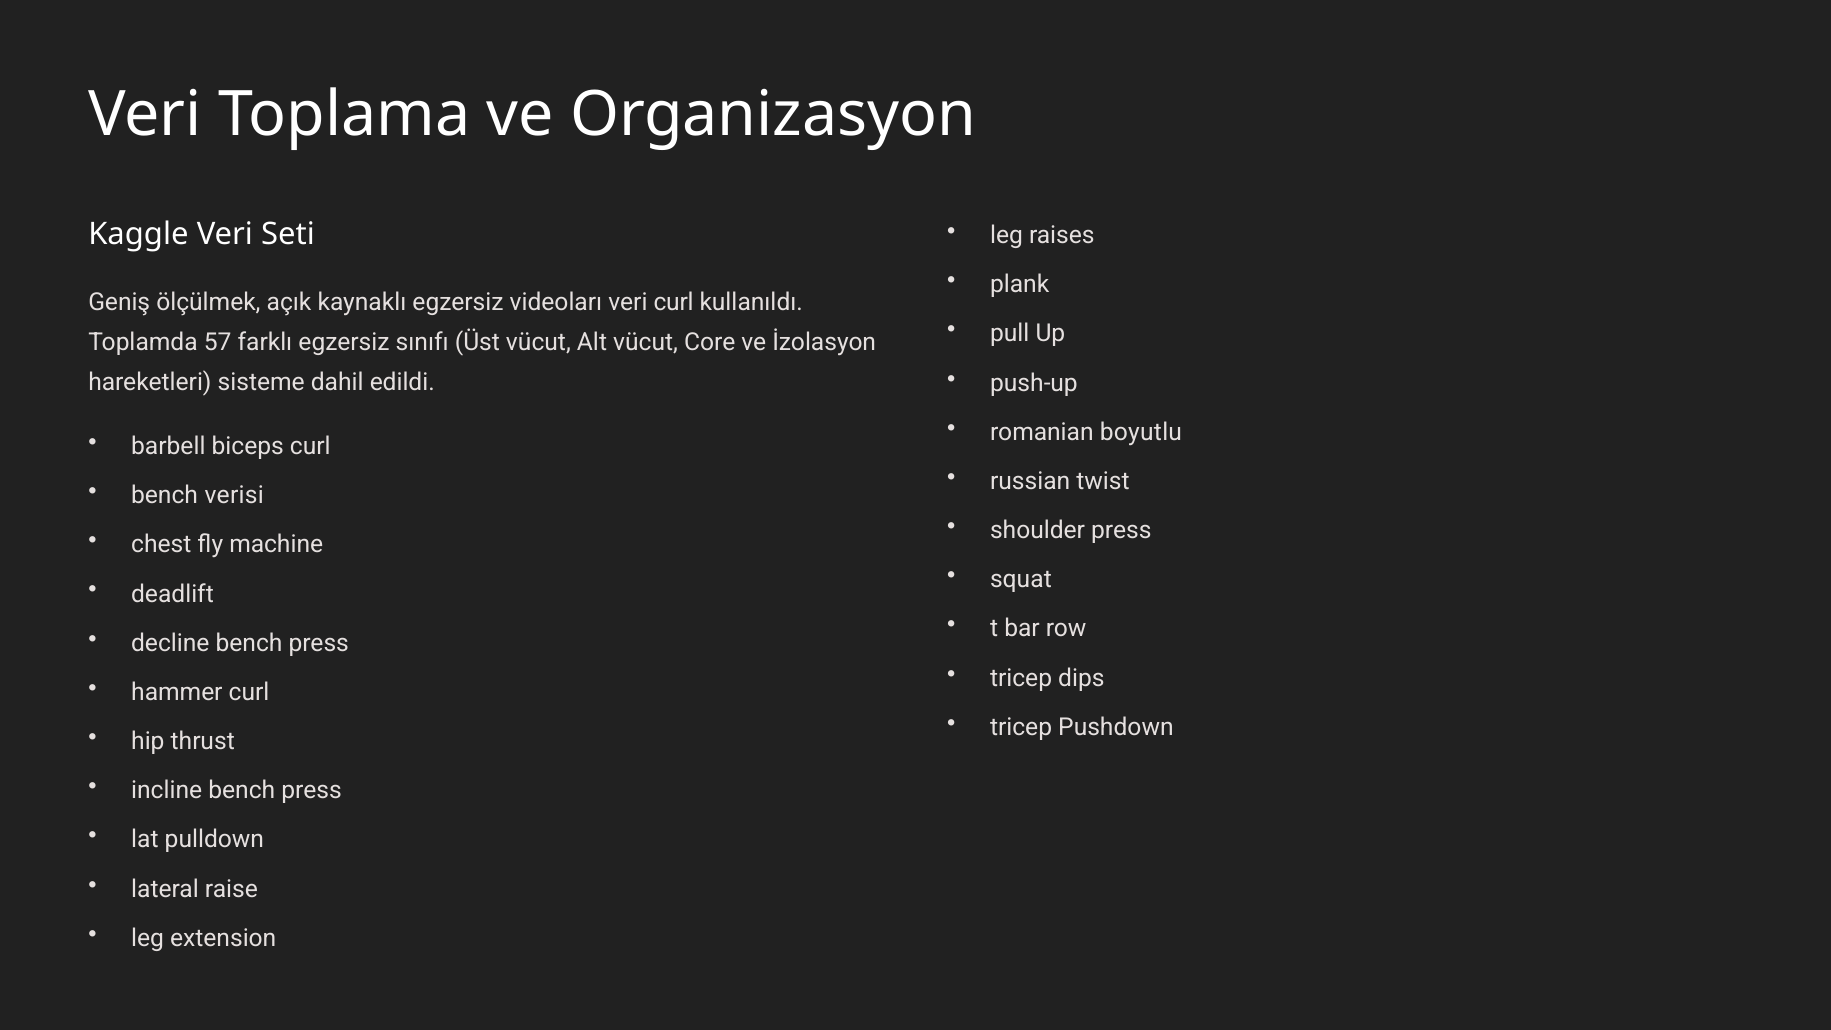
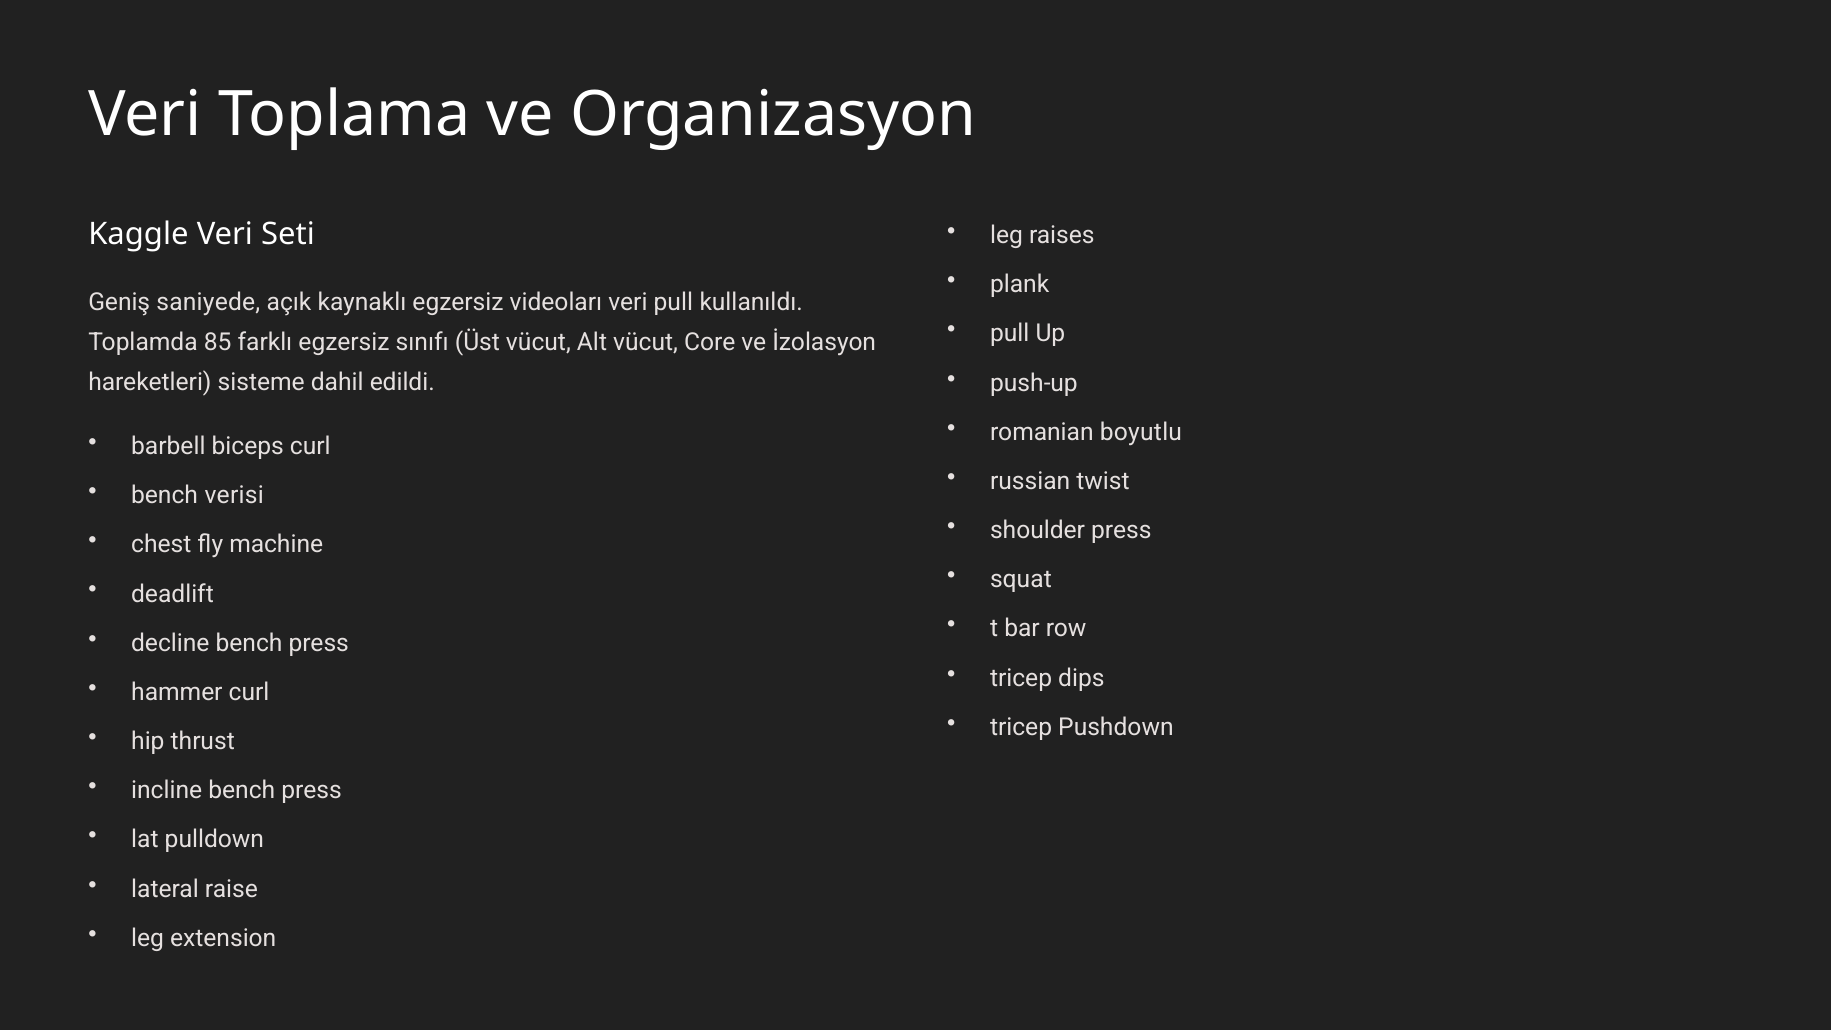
ölçülmek: ölçülmek -> saniyede (208, 303)
veri curl: curl -> pull (673, 303)
57: 57 -> 85 (218, 342)
